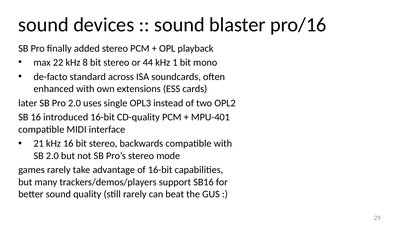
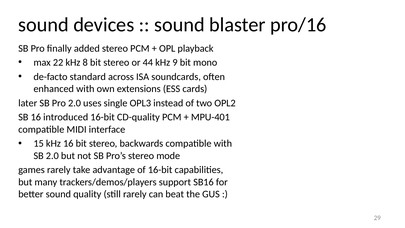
1: 1 -> 9 (175, 62)
21: 21 -> 15 (39, 143)
